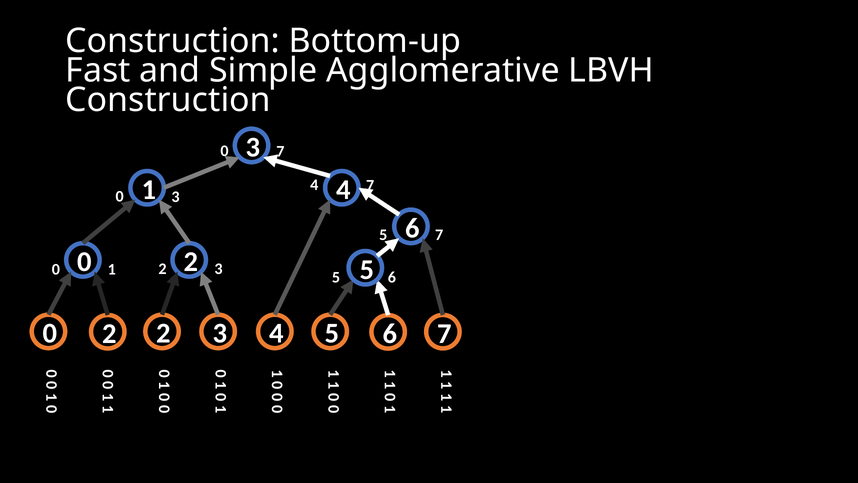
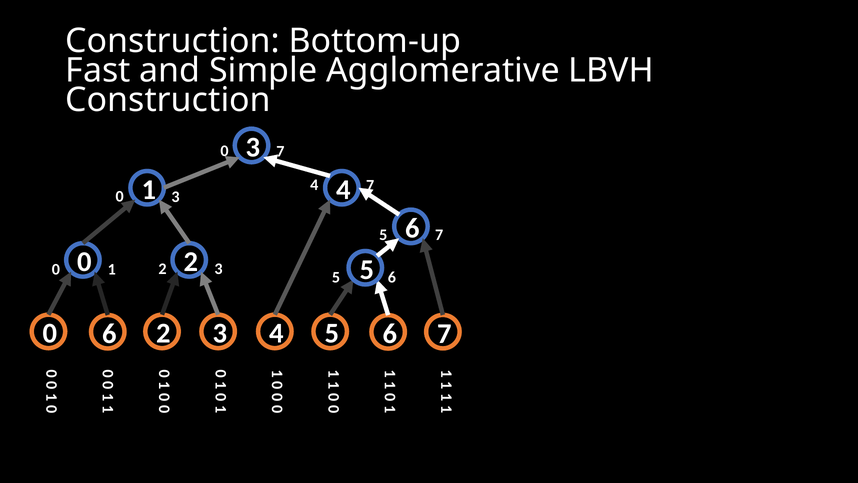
2: 2 -> 6 (109, 333)
